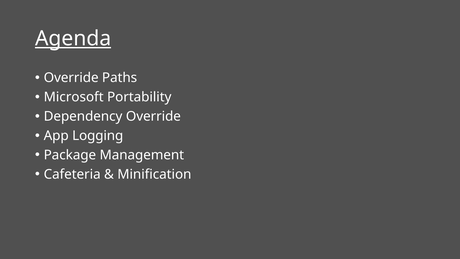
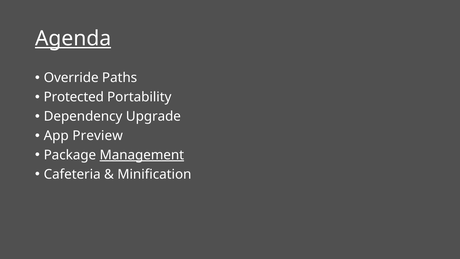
Microsoft: Microsoft -> Protected (74, 97)
Dependency Override: Override -> Upgrade (153, 116)
Logging: Logging -> Preview (98, 136)
Management underline: none -> present (142, 155)
